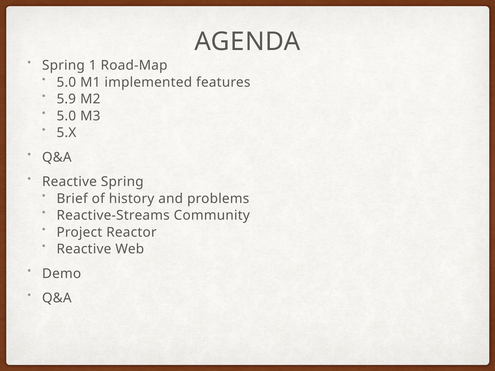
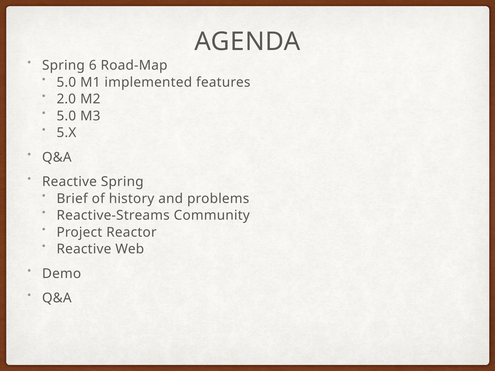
1: 1 -> 6 (93, 66)
5.9: 5.9 -> 2.0 (66, 99)
